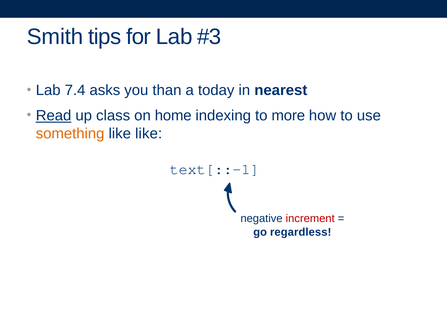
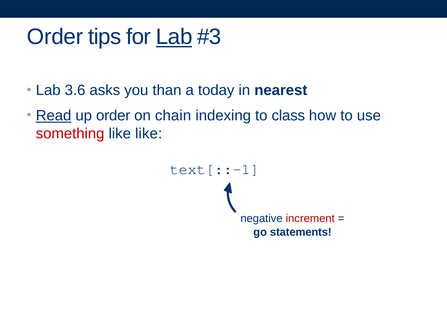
Smith: Smith -> Order (55, 37)
Lab underline: none -> present (174, 37)
7.4: 7.4 -> 3.6 (75, 90)
up class: class -> order (113, 116)
home: home -> chain (173, 116)
more: more -> class (288, 116)
something colour: orange -> red (70, 134)
regardless: regardless -> statements (301, 232)
